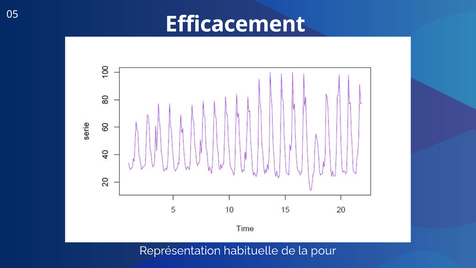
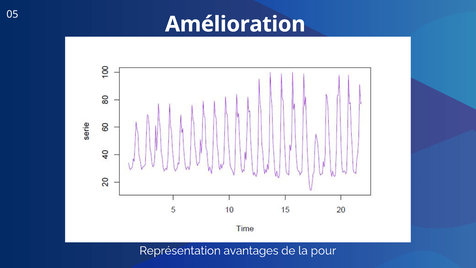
Efficacement: Efficacement -> Amélioration (235, 24)
habituelle: habituelle -> avantages (251, 250)
